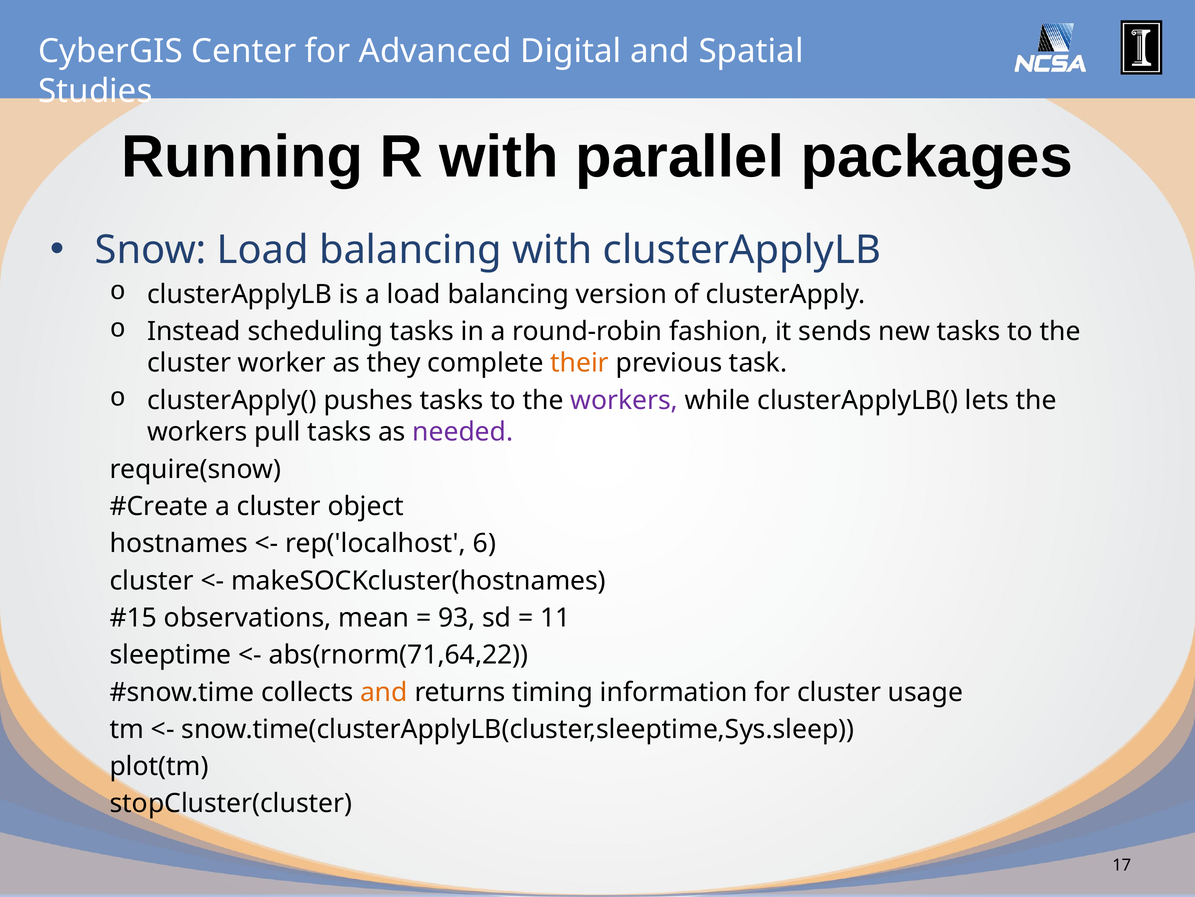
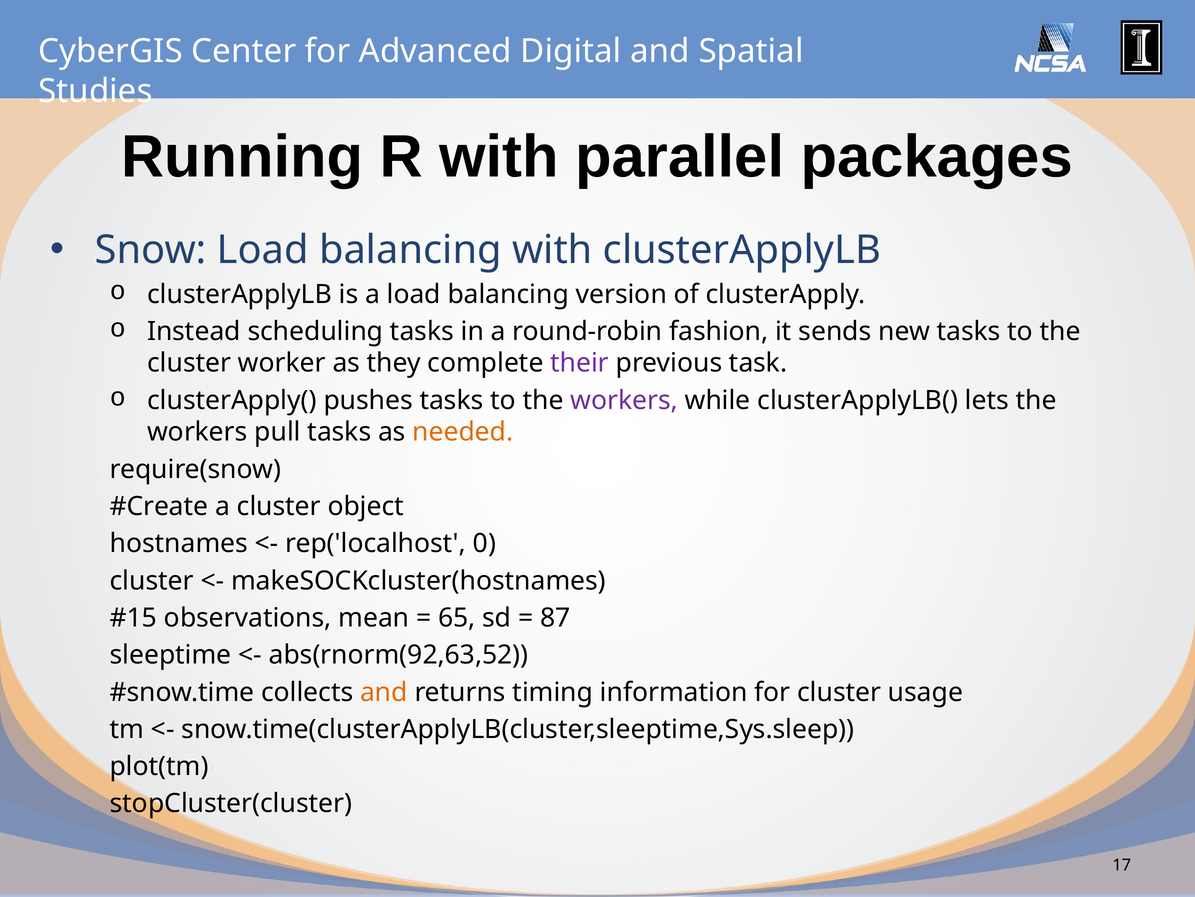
their colour: orange -> purple (580, 363)
needed colour: purple -> orange (463, 432)
6: 6 -> 0 (484, 543)
93: 93 -> 65 (457, 617)
11: 11 -> 87 (555, 617)
abs(rnorm(71,64,22: abs(rnorm(71,64,22 -> abs(rnorm(92,63,52 (399, 655)
